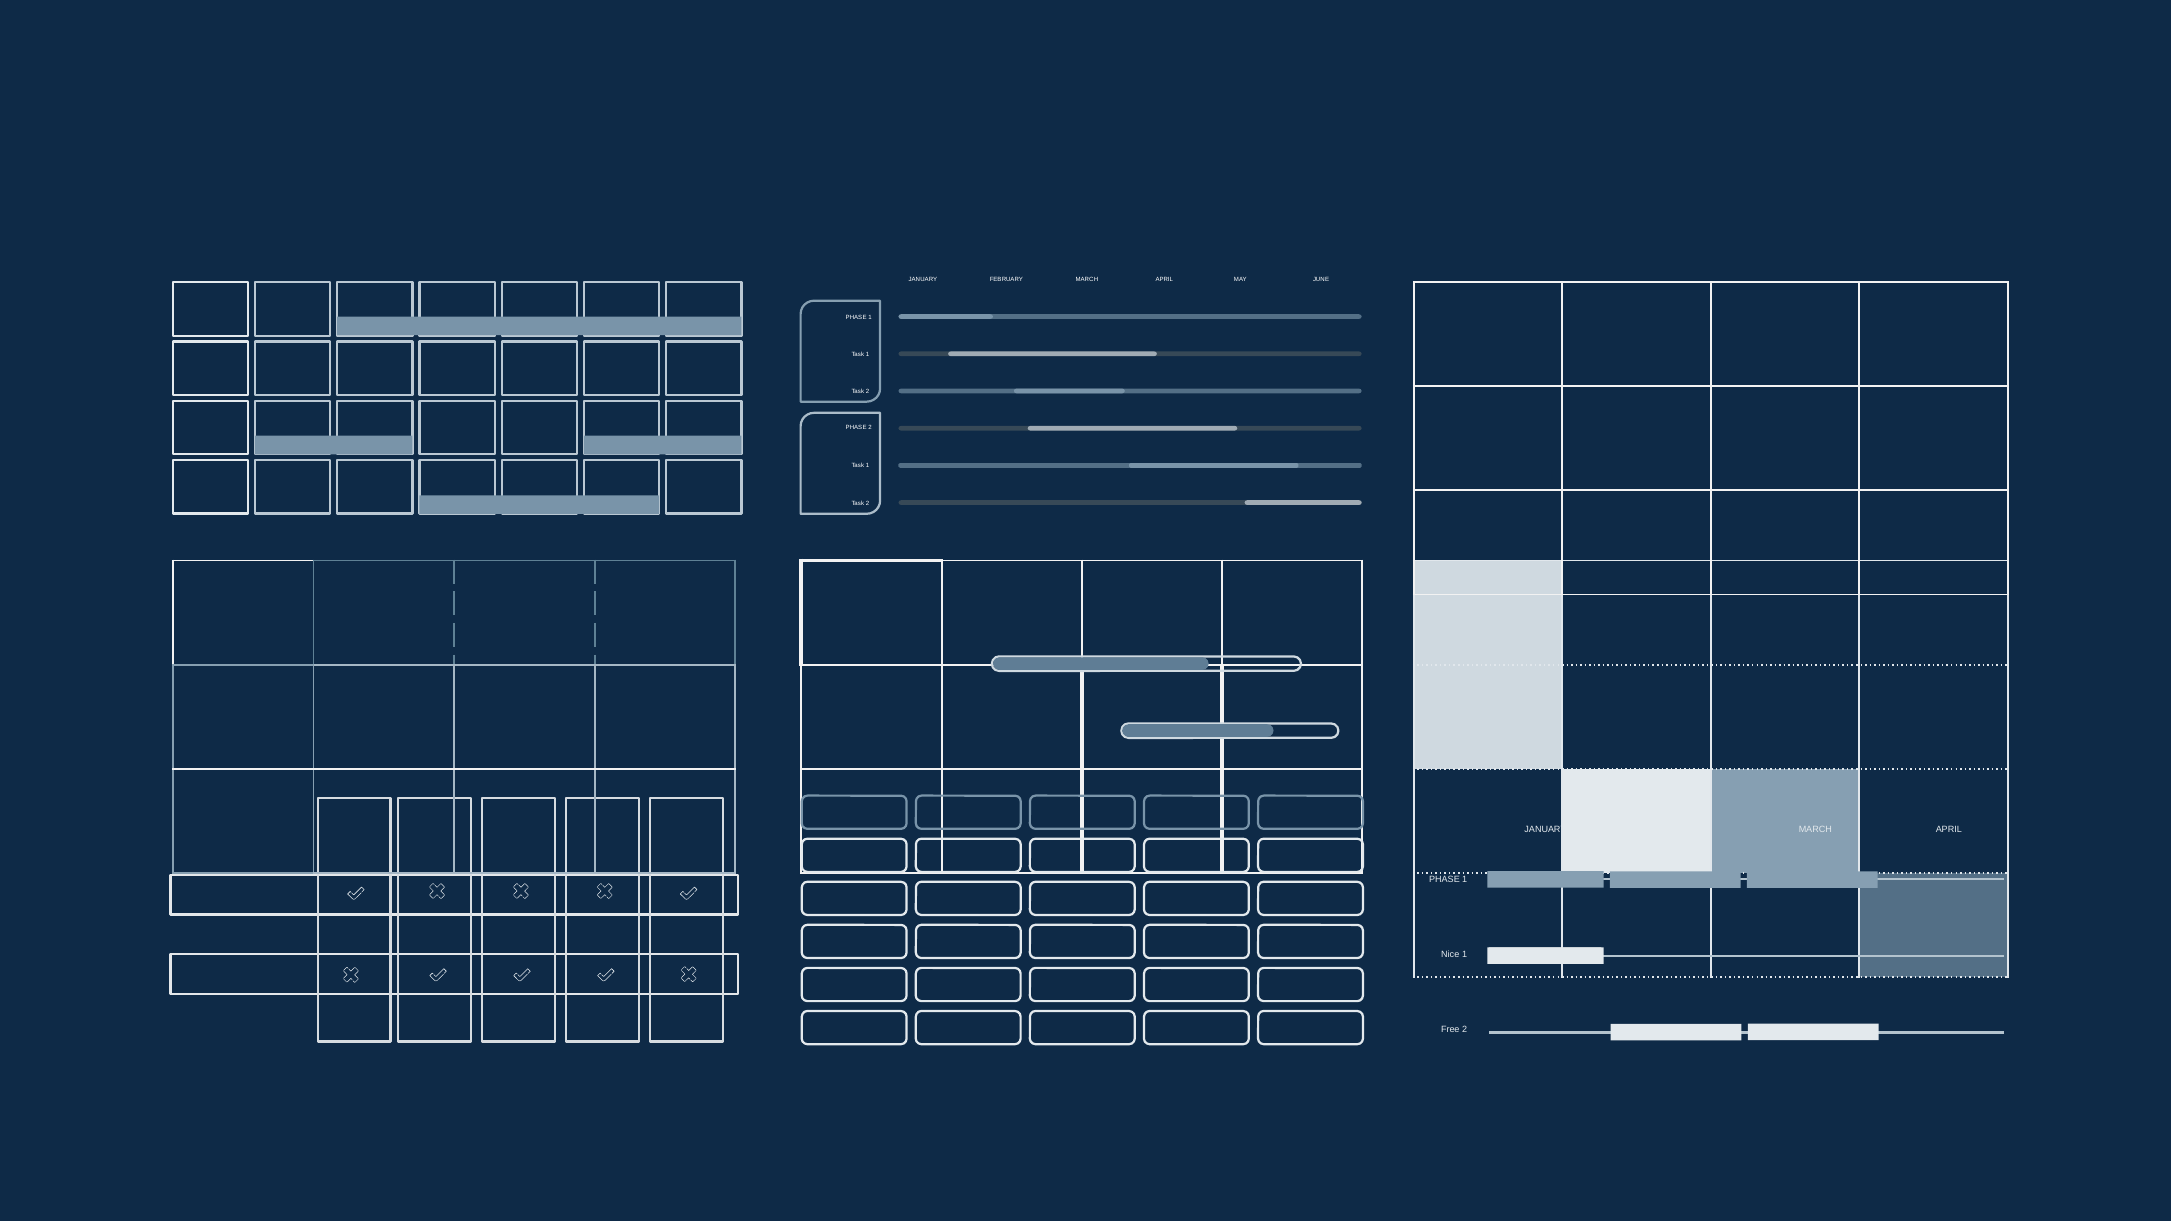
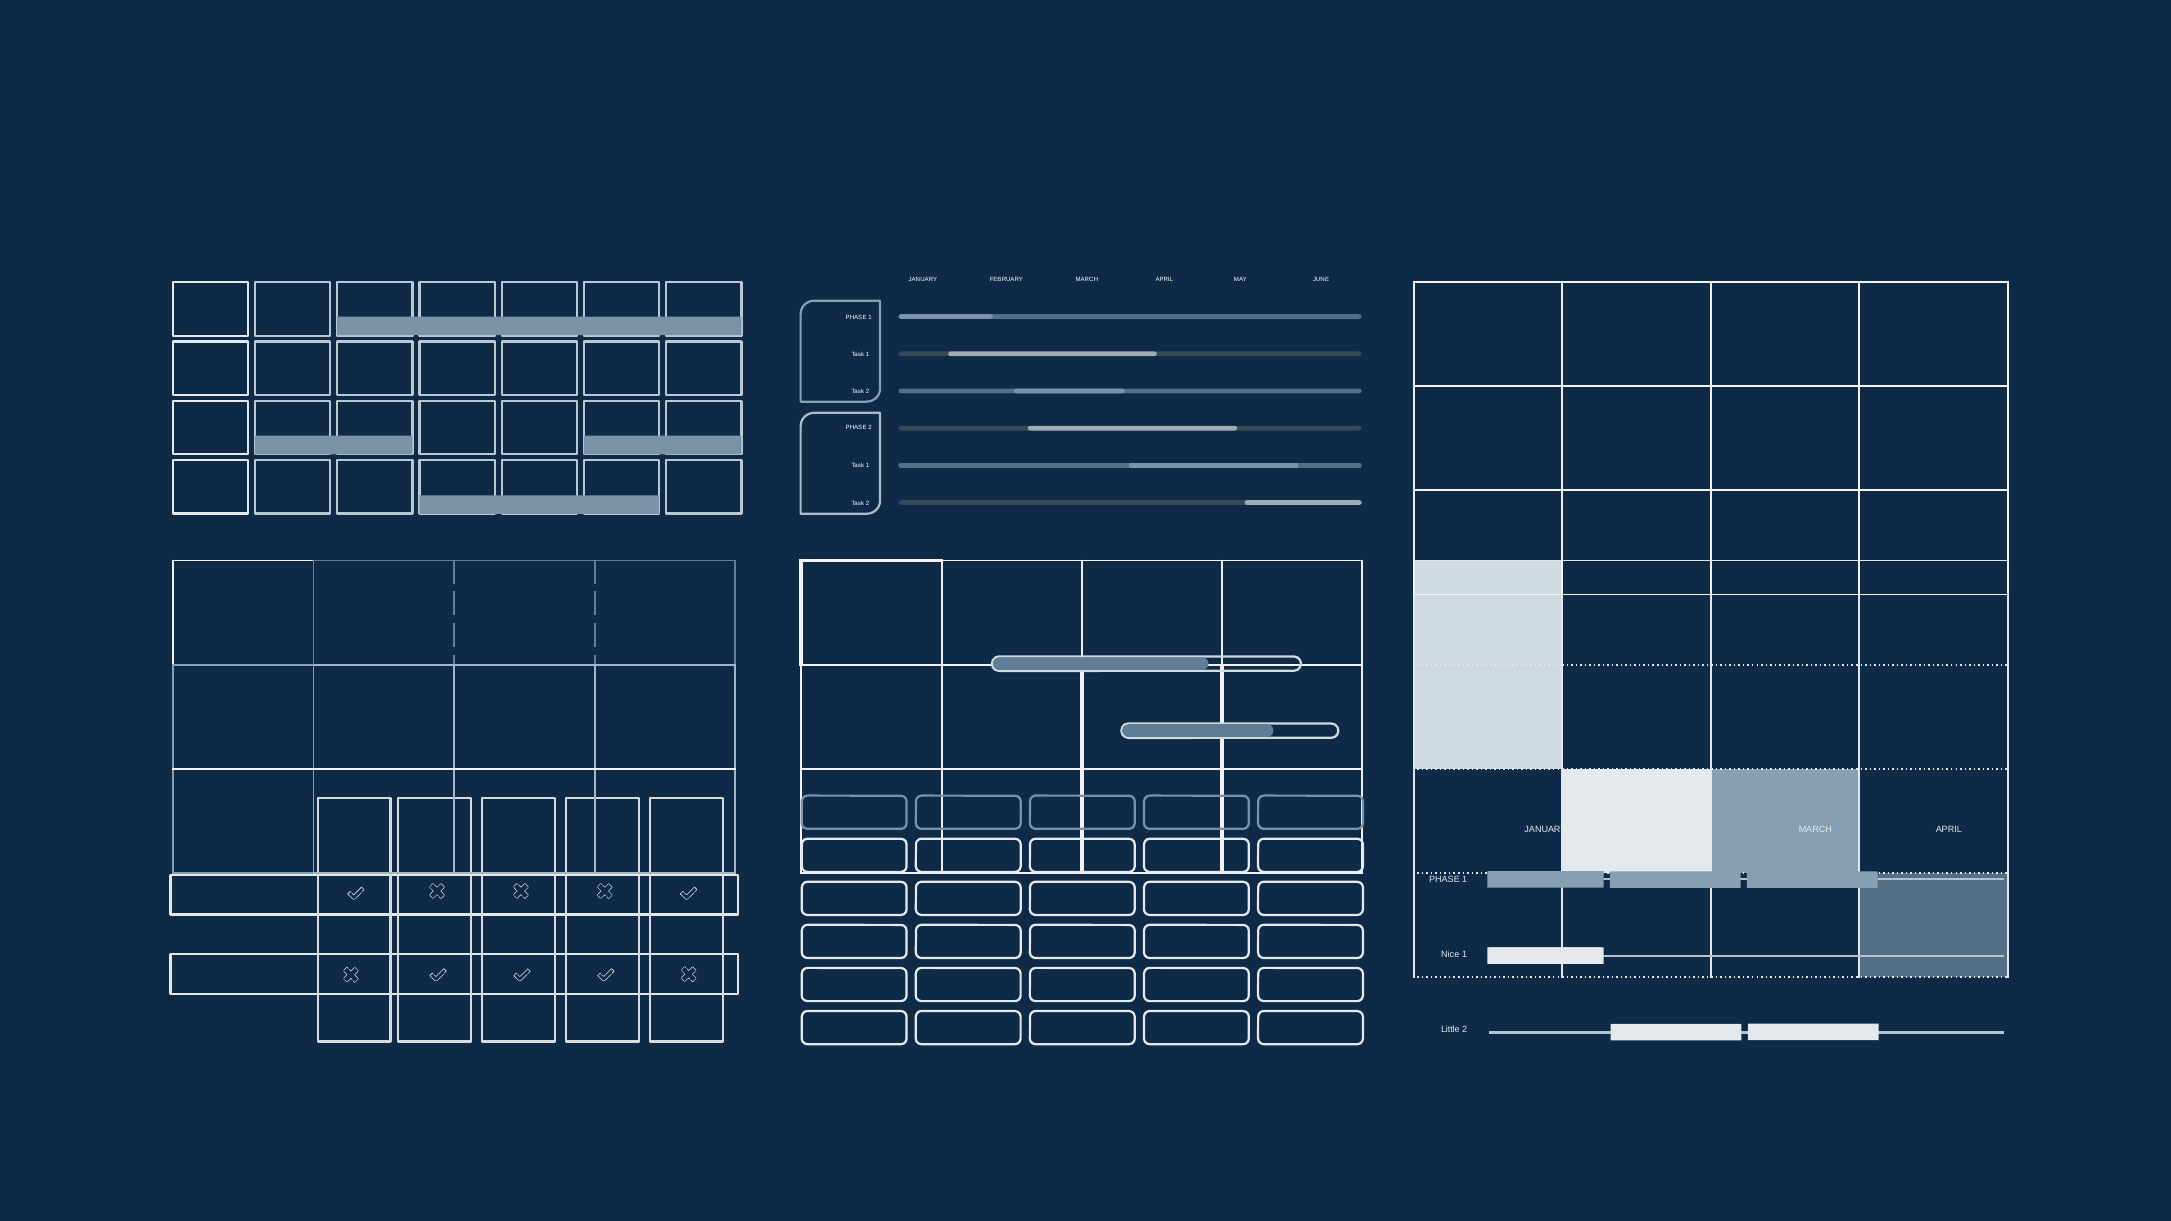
Free: Free -> Little (1450, 1030)
